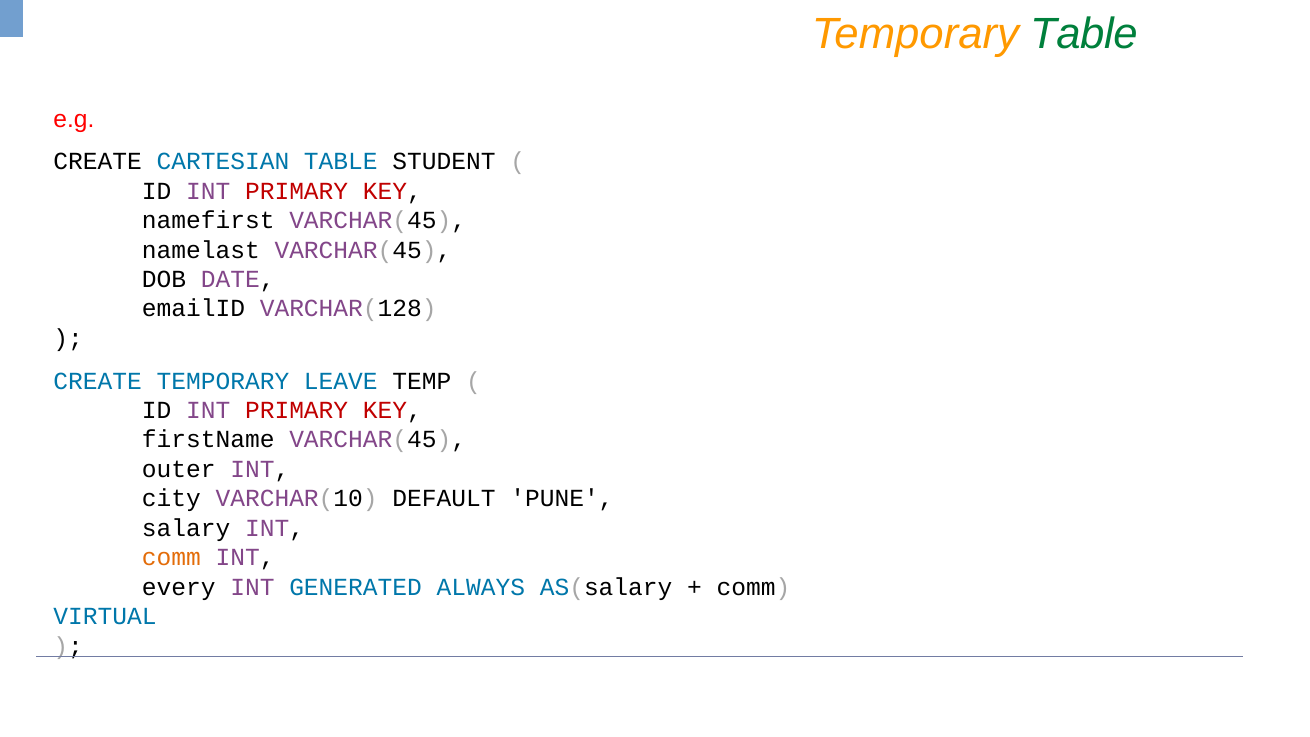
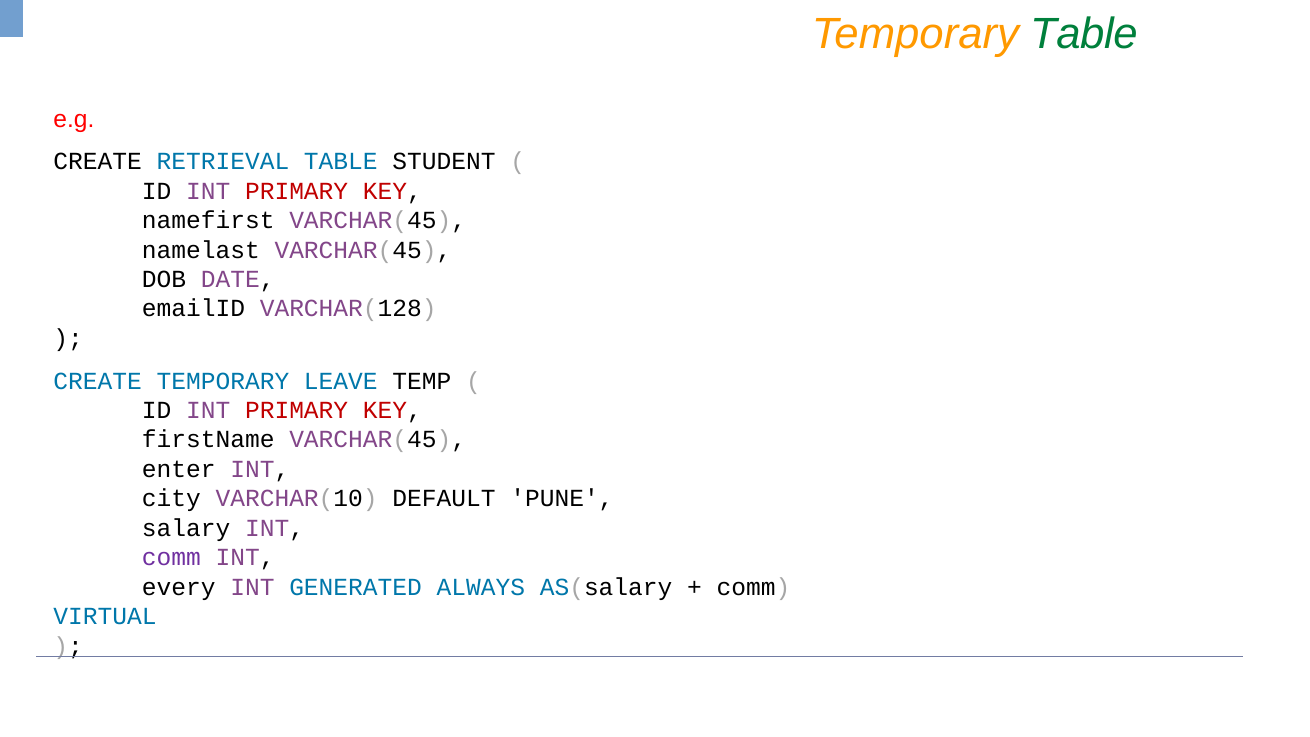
CARTESIAN: CARTESIAN -> RETRIEVAL (223, 161)
outer: outer -> enter (179, 469)
comm colour: orange -> purple (171, 558)
